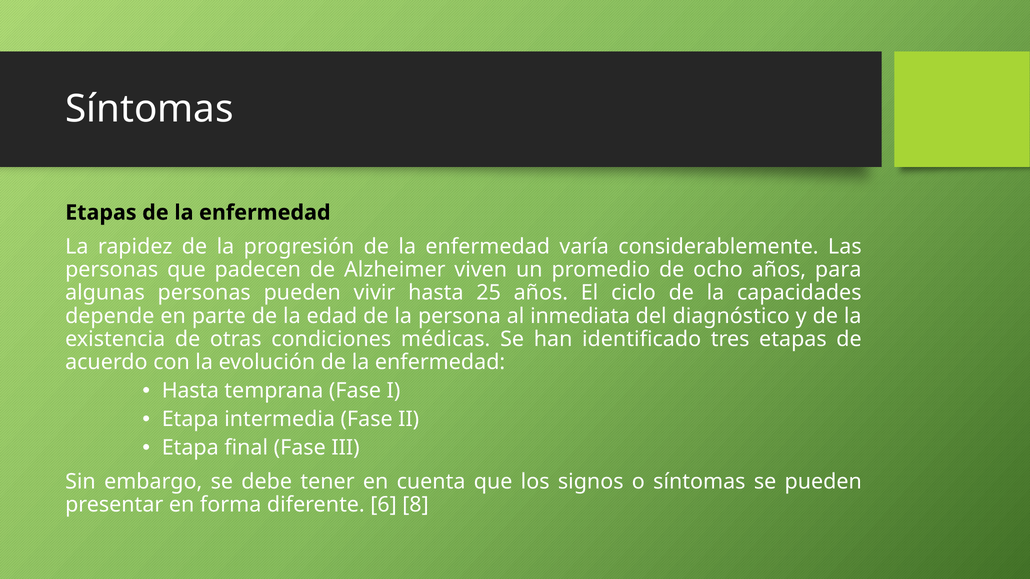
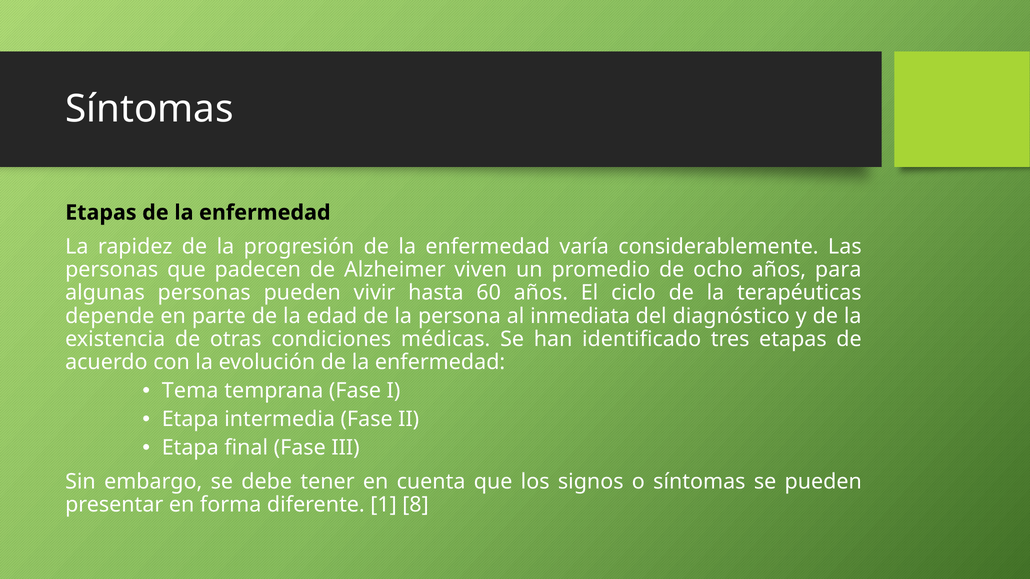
25: 25 -> 60 (489, 293)
capacidades: capacidades -> terapéuticas (799, 293)
Hasta: Hasta -> Tema (190, 391)
6: 6 -> 1 (384, 505)
